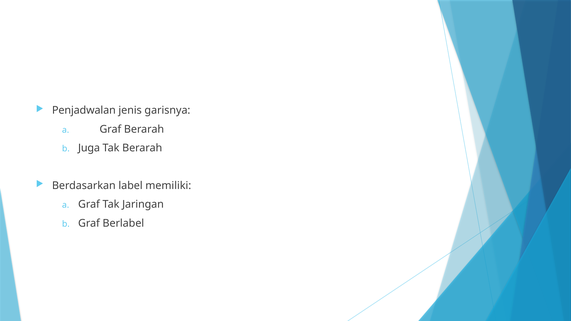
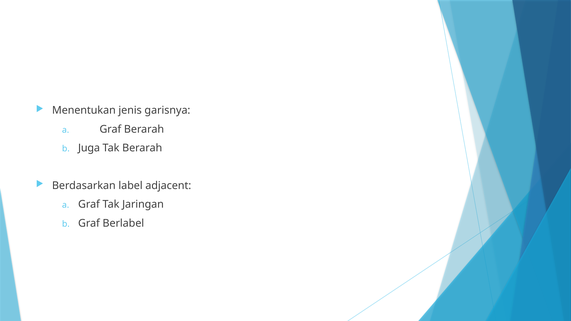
Penjadwalan: Penjadwalan -> Menentukan (84, 111)
memiliki: memiliki -> adjacent (168, 186)
